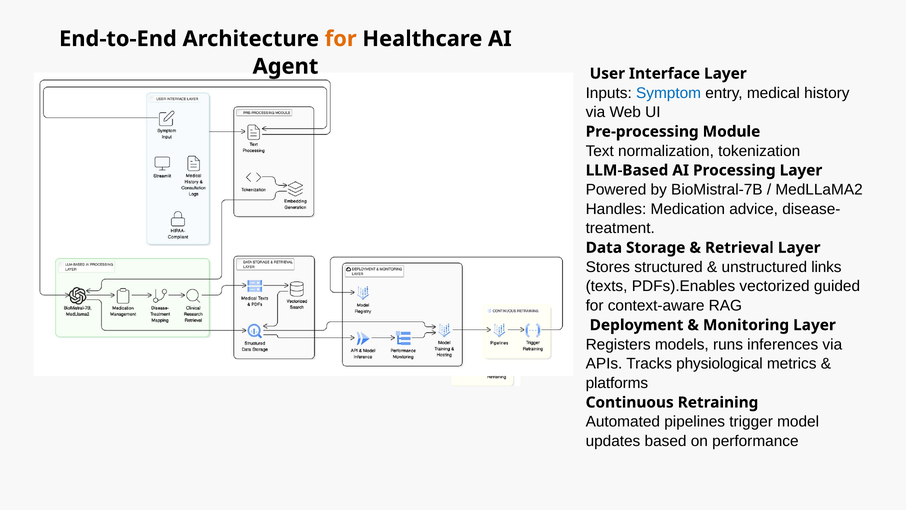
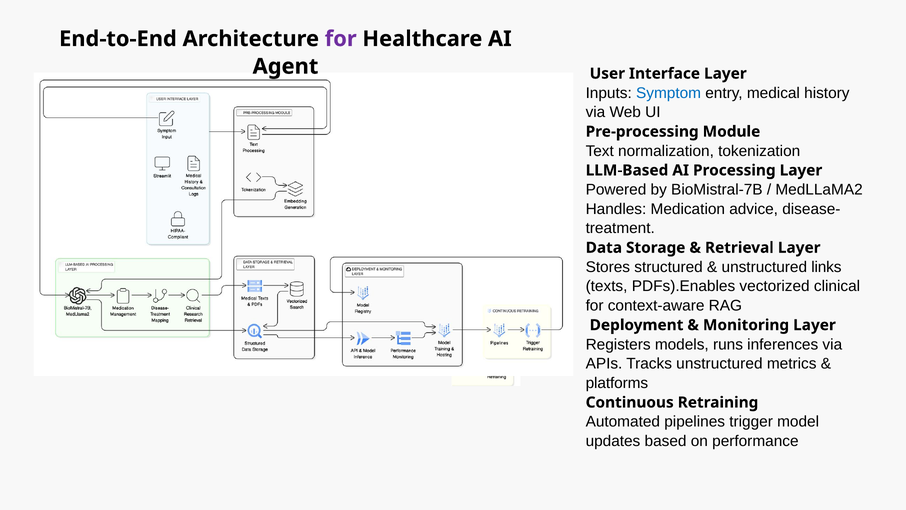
for colour: orange -> purple (341, 39)
guided: guided -> clinical (837, 286)
Tracks physiological: physiological -> unstructured (719, 364)
